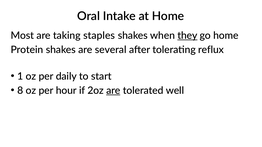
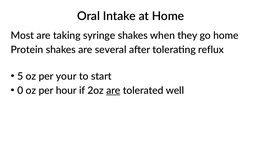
staples: staples -> syringe (99, 36)
they underline: present -> none (187, 36)
1: 1 -> 5 (20, 76)
daily: daily -> your (66, 76)
8: 8 -> 0 (20, 91)
